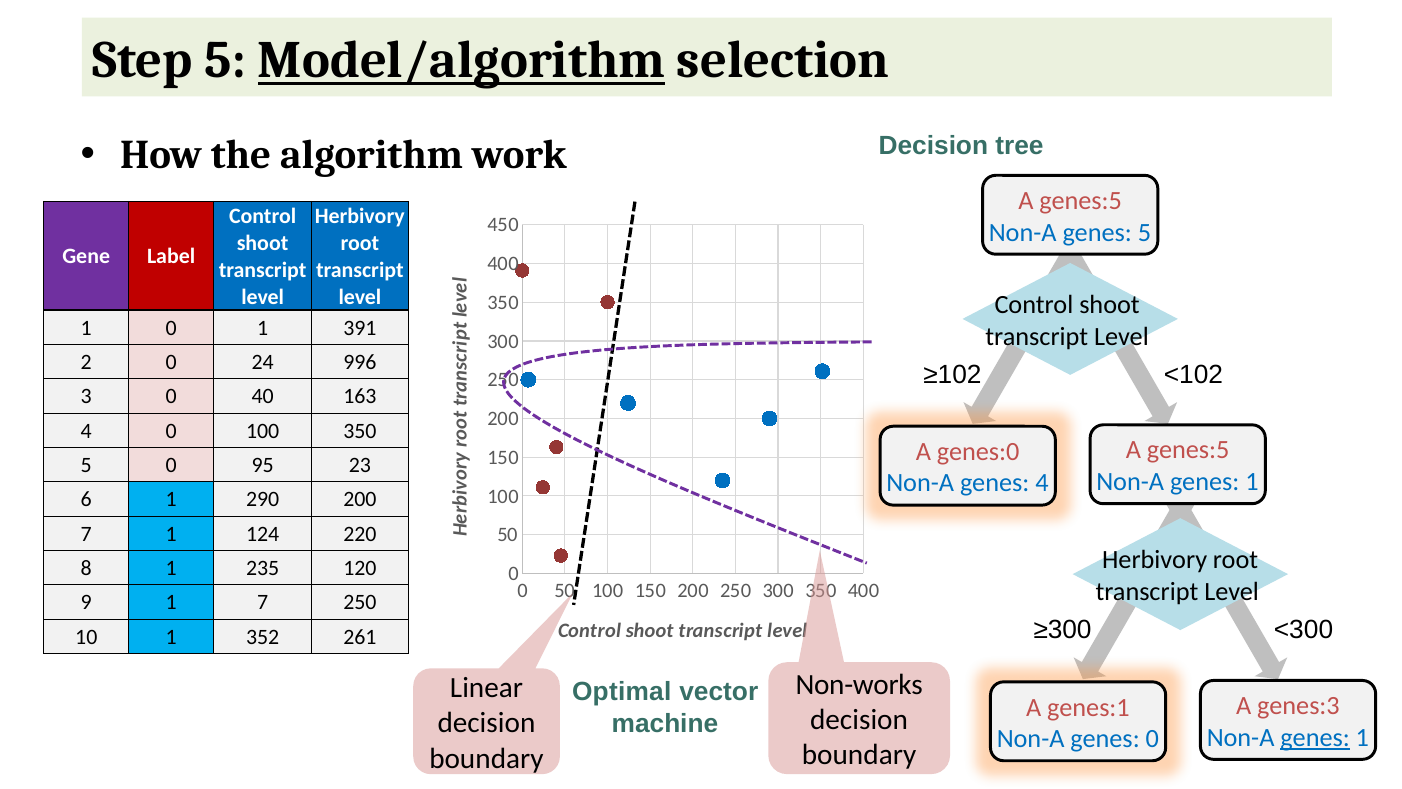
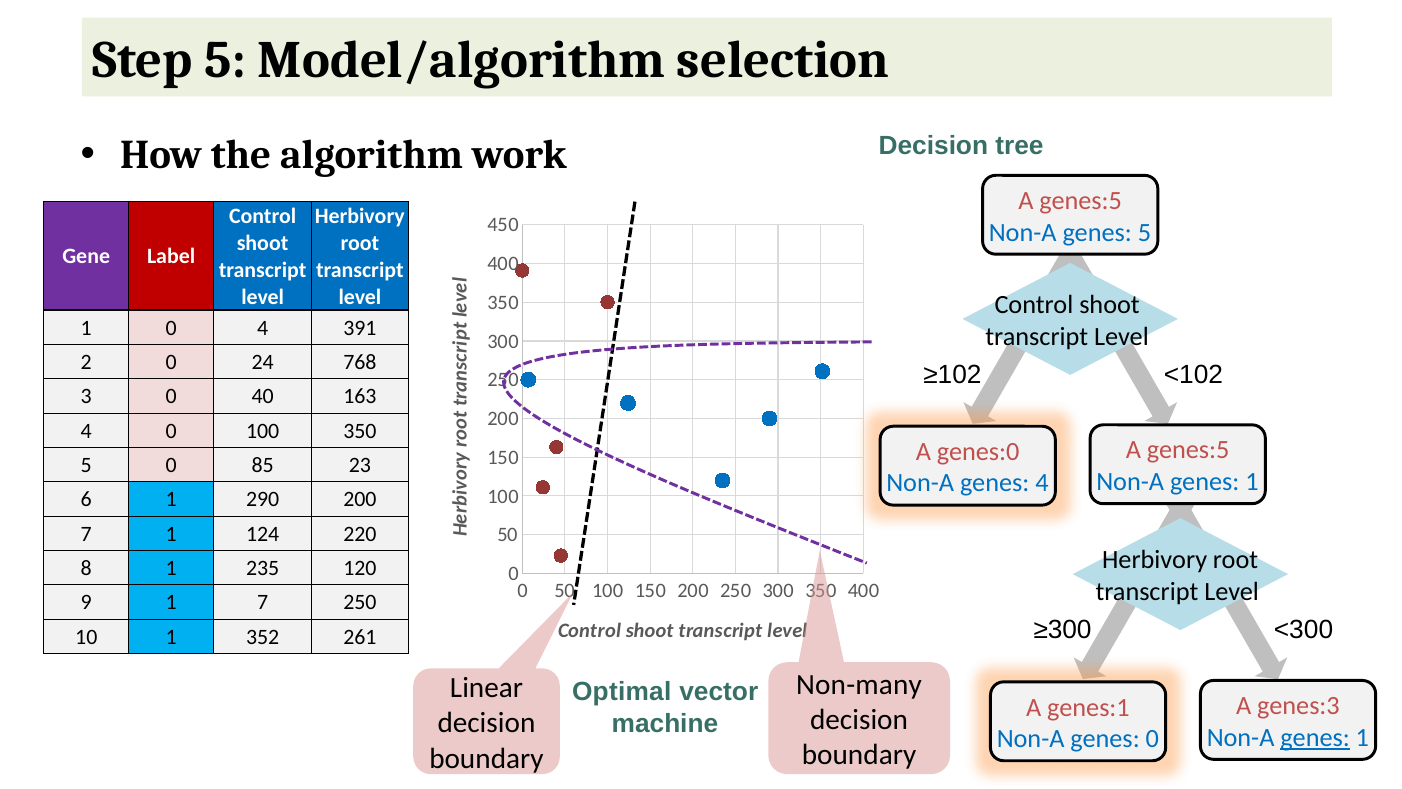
Model/algorithm underline: present -> none (462, 61)
0 1: 1 -> 4 (263, 328)
996: 996 -> 768 (360, 362)
95: 95 -> 85 (263, 465)
Non-works: Non-works -> Non-many (859, 685)
